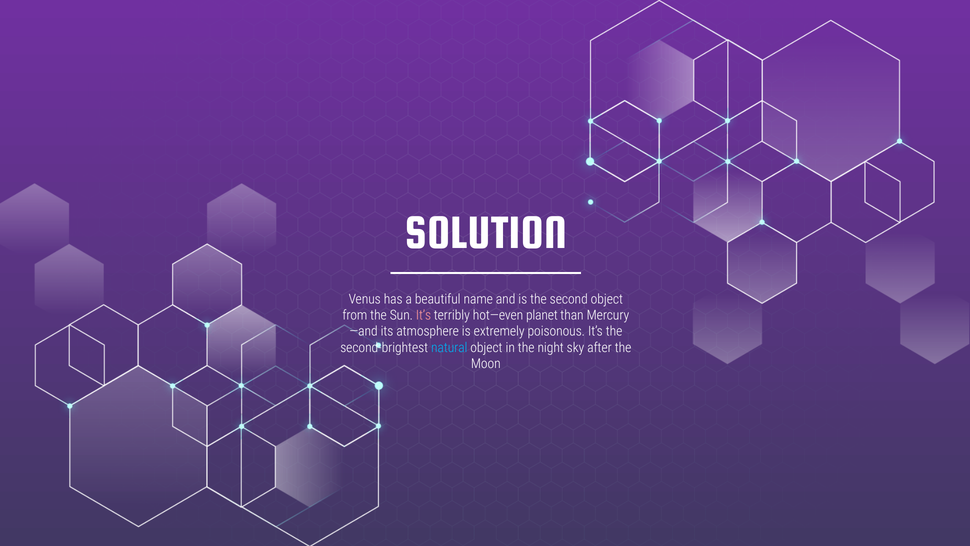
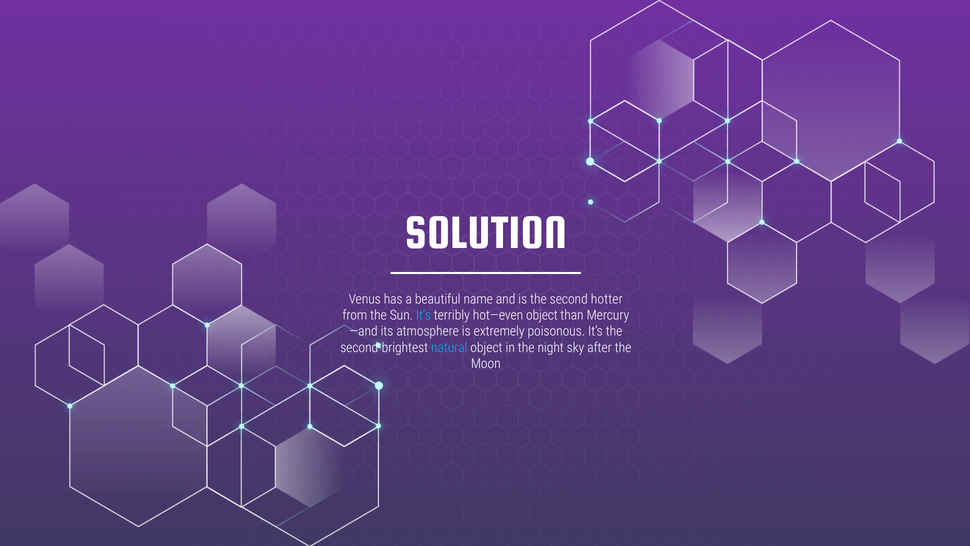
second object: object -> hotter (607, 299)
It’s colour: pink -> light blue (423, 315)
hot—even planet: planet -> object (542, 315)
